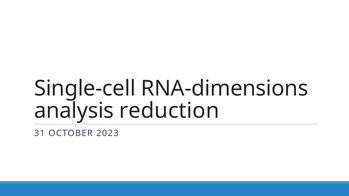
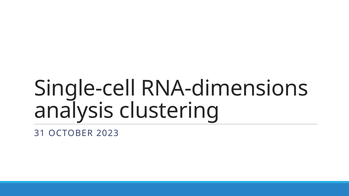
reduction: reduction -> clustering (169, 111)
